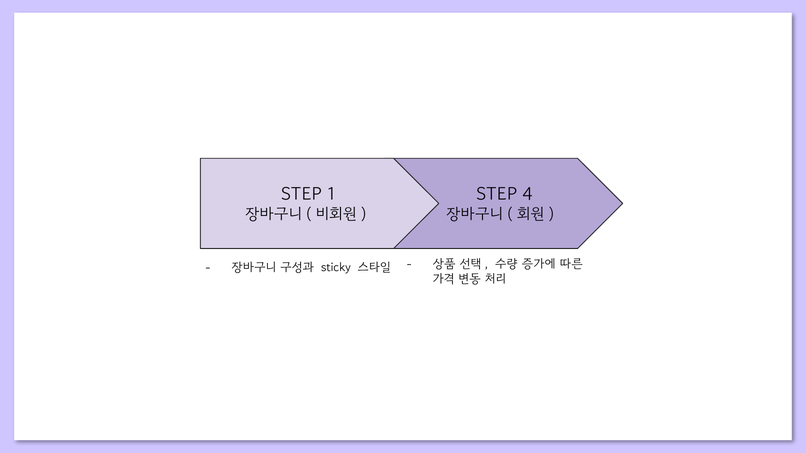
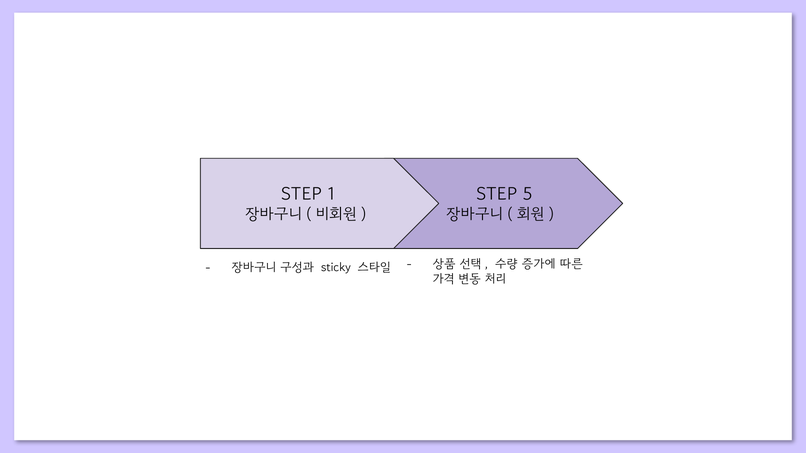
4: 4 -> 5 (527, 195)
